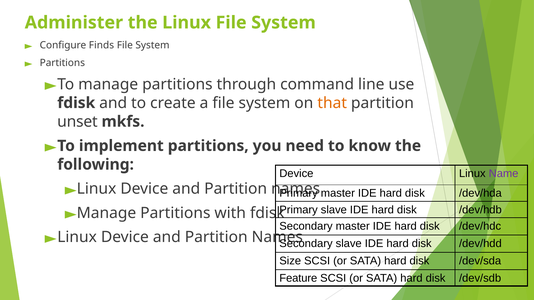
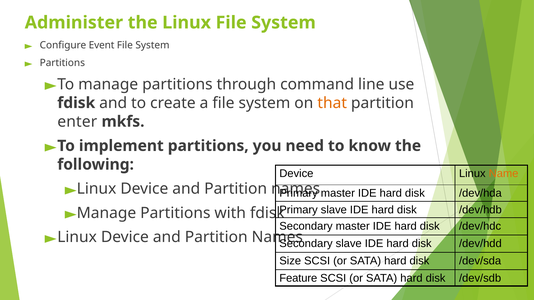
Finds: Finds -> Event (102, 45)
unset: unset -> enter (77, 122)
Name colour: purple -> orange (504, 174)
